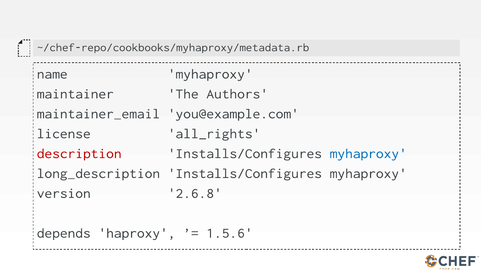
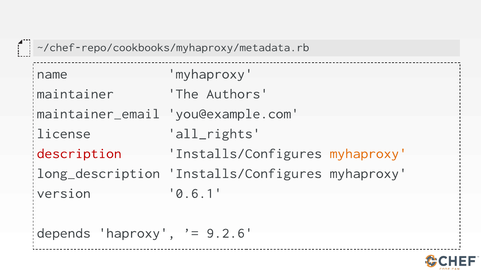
myhaproxy colour: blue -> orange (368, 153)
2.6.8: 2.6.8 -> 0.6.1 (195, 193)
1.5.6: 1.5.6 -> 9.2.6 (229, 233)
